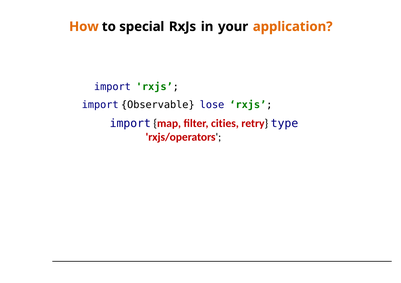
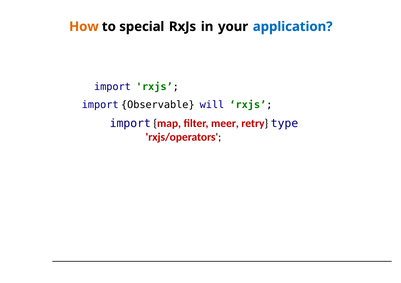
application colour: orange -> blue (293, 27)
lose: lose -> will (212, 105)
cities: cities -> meer (225, 124)
